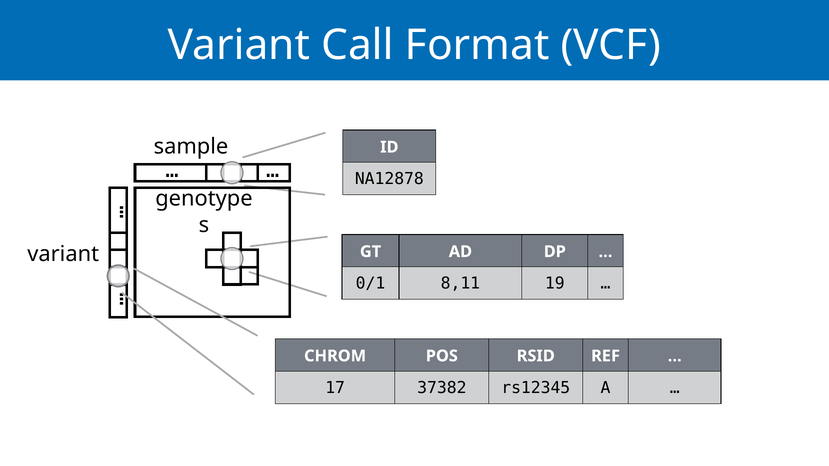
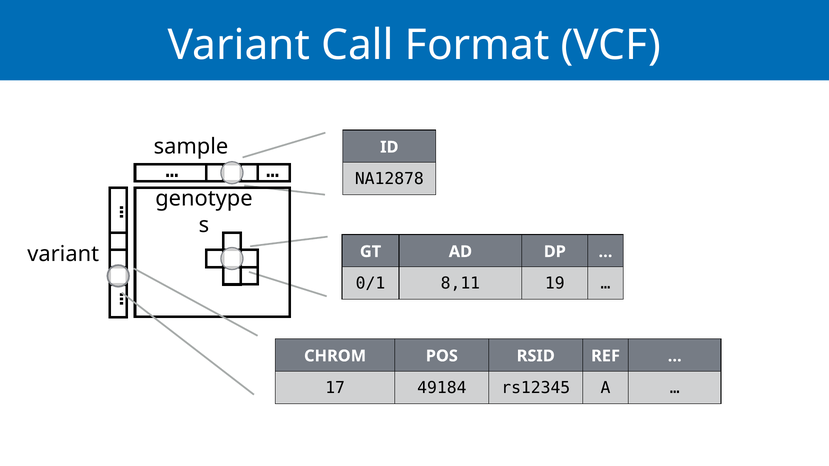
37382: 37382 -> 49184 (442, 388)
